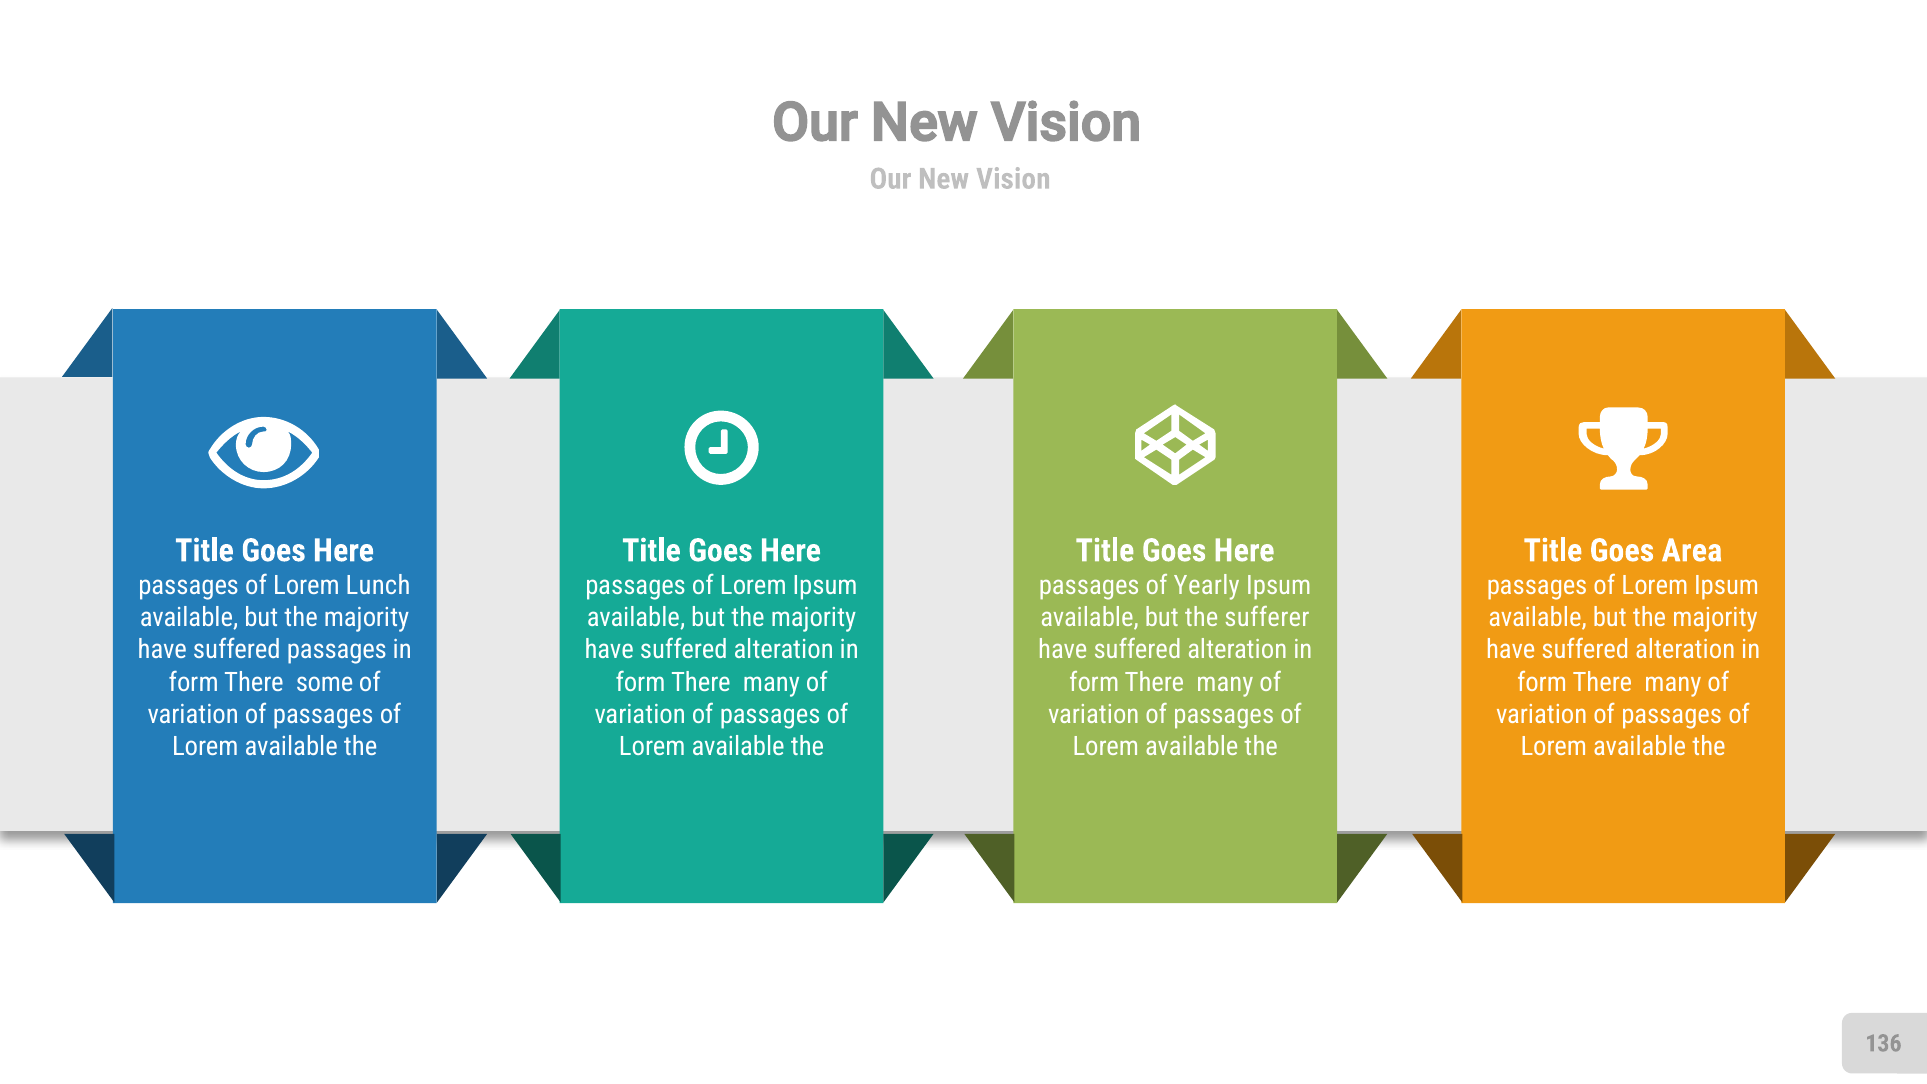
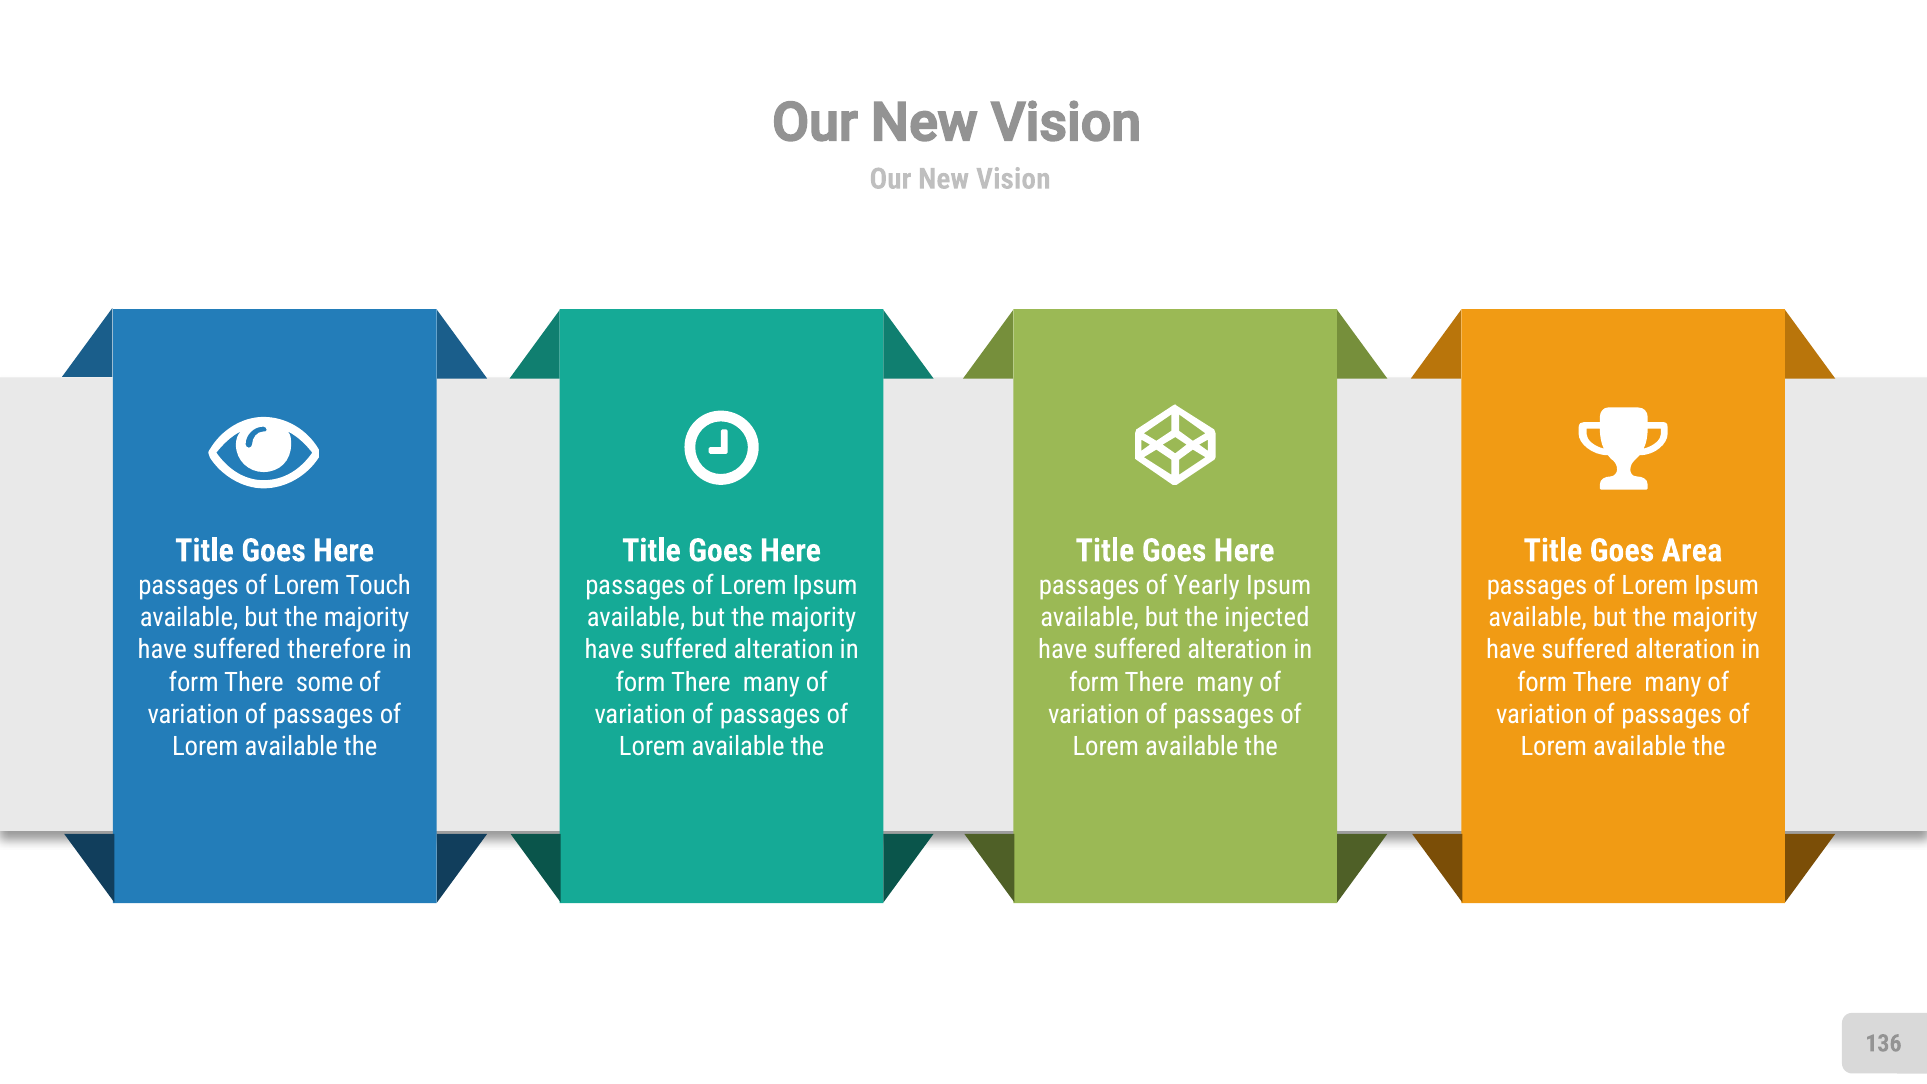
Lunch: Lunch -> Touch (378, 586)
sufferer: sufferer -> injected (1267, 618)
suffered passages: passages -> therefore (337, 650)
